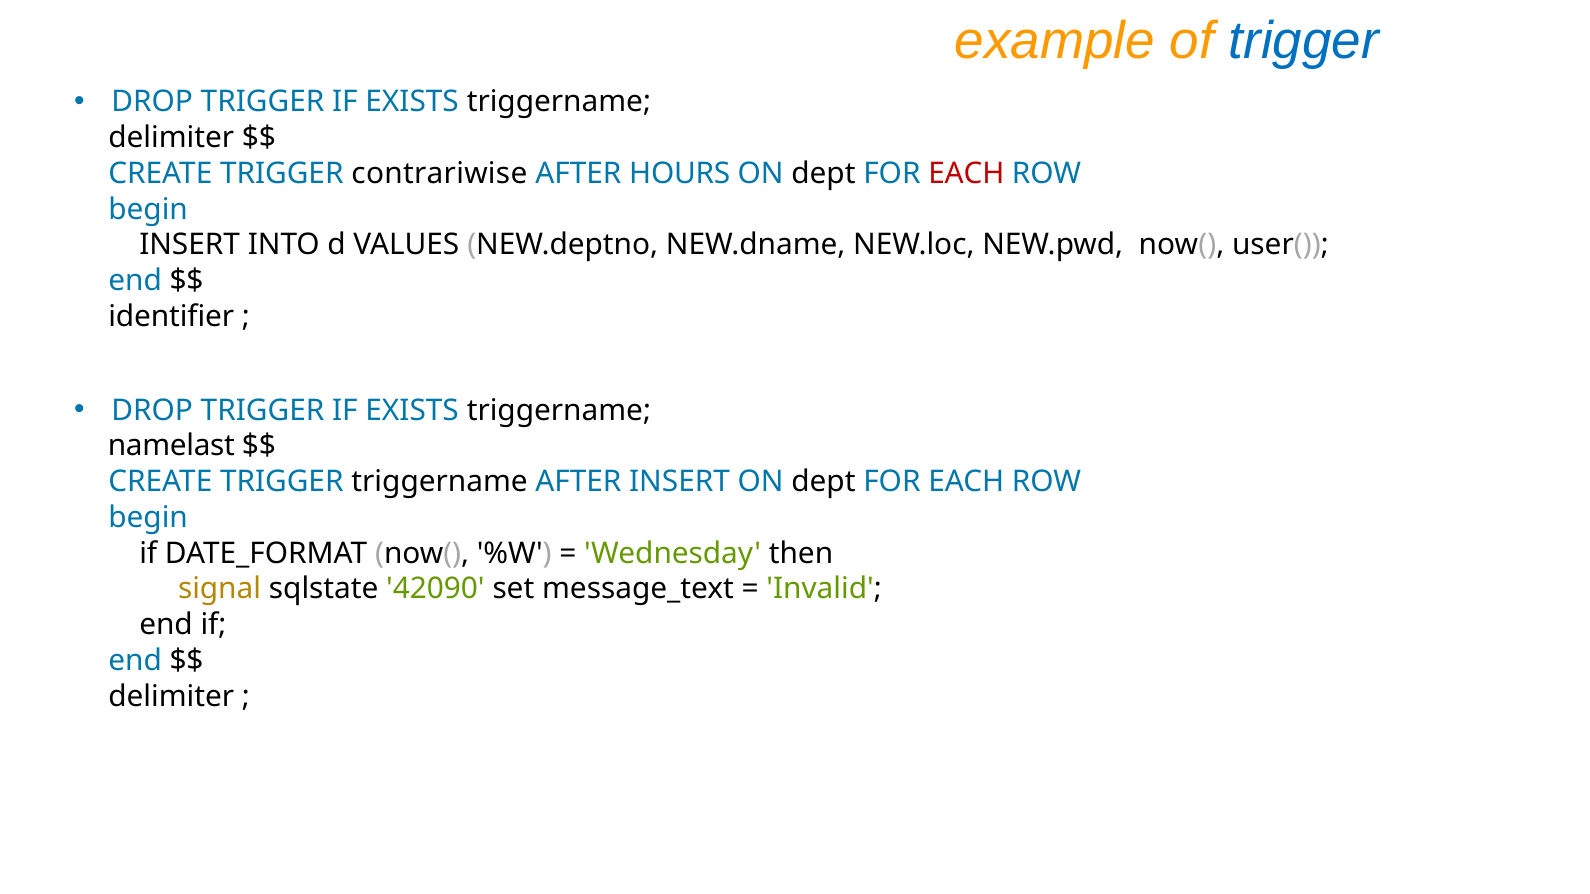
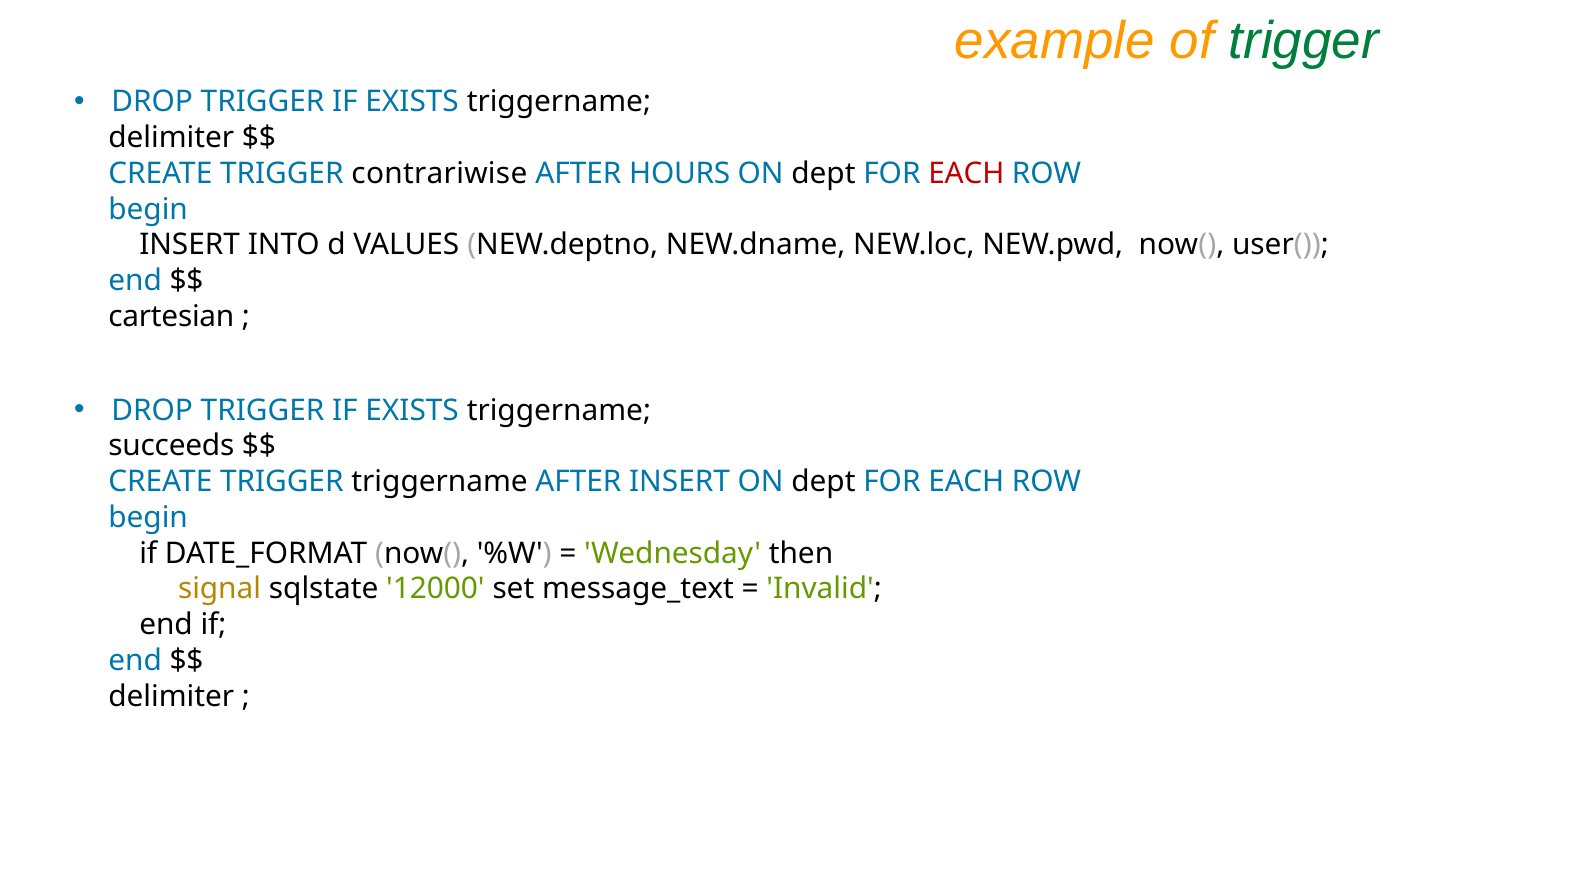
trigger colour: blue -> green (1304, 41)
identifier: identifier -> cartesian (171, 317)
namelast: namelast -> succeeds (171, 446)
42090: 42090 -> 12000 (435, 589)
